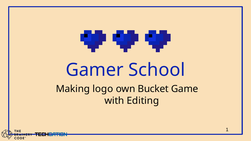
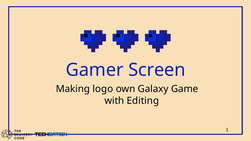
School: School -> Screen (157, 70)
Bucket: Bucket -> Galaxy (153, 89)
